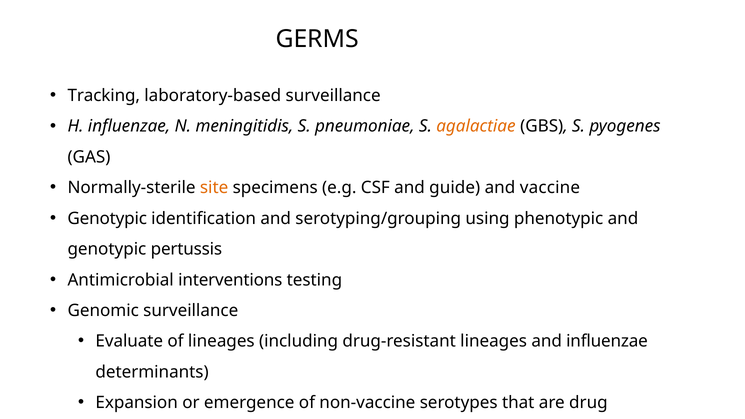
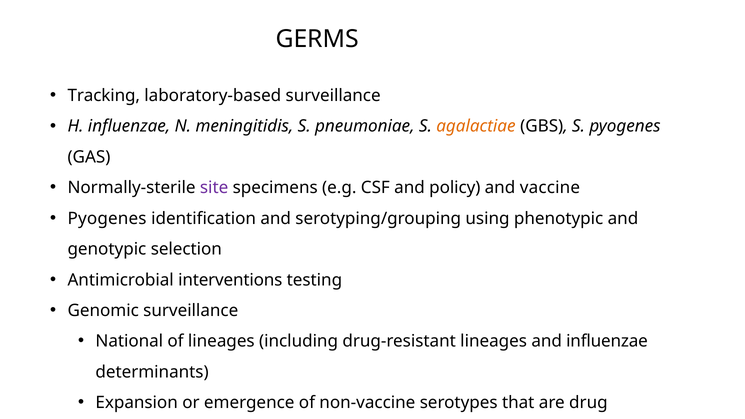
site colour: orange -> purple (214, 188)
guide: guide -> policy (455, 188)
Genotypic: Genotypic -> Pyogenes (107, 219)
pertussis: pertussis -> selection (186, 249)
Evaluate: Evaluate -> National (129, 341)
